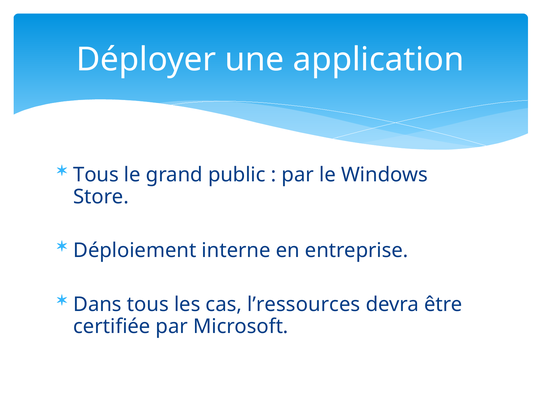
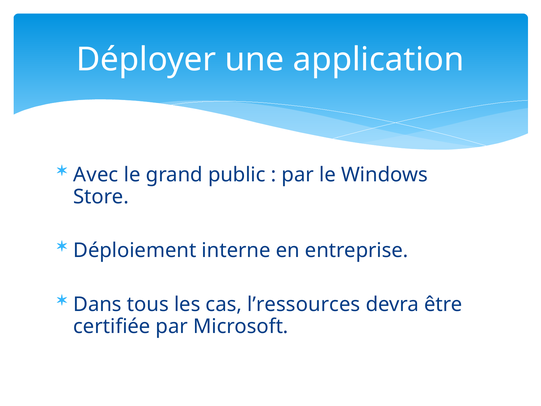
Tous: Tous -> Avec (96, 175)
